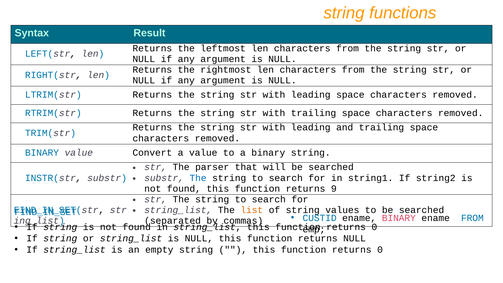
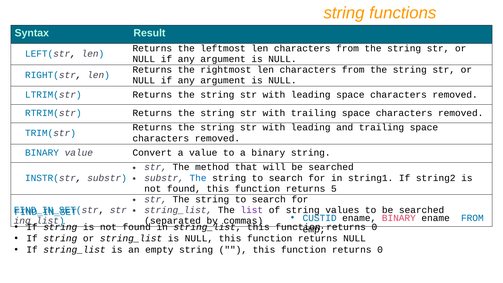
parser: parser -> method (212, 167)
9: 9 -> 5 (334, 189)
list colour: orange -> purple (252, 210)
